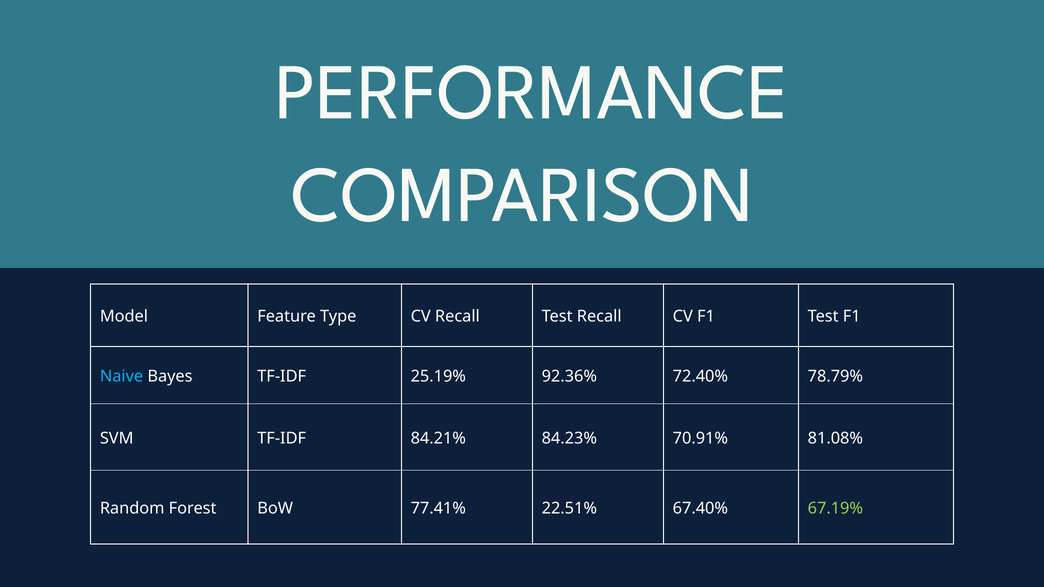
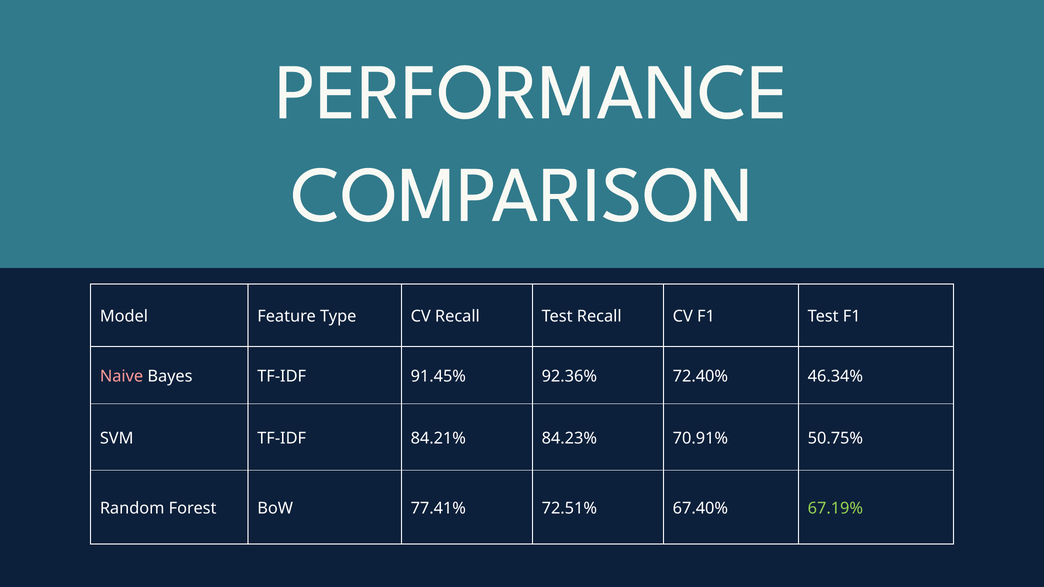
Naive colour: light blue -> pink (122, 376)
25.19%: 25.19% -> 91.45% (438, 376)
78.79%: 78.79% -> 46.34% (835, 376)
81.08%: 81.08% -> 50.75% (835, 438)
22.51%: 22.51% -> 72.51% (569, 509)
